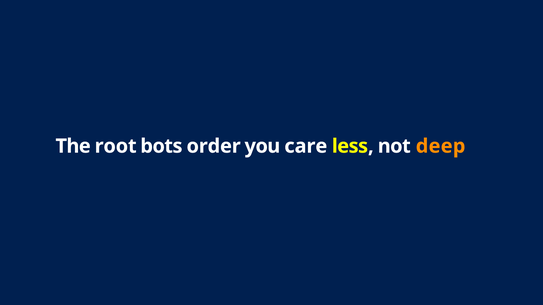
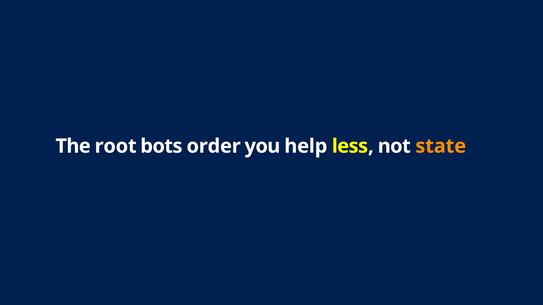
care: care -> help (306, 146)
deep: deep -> state (441, 146)
